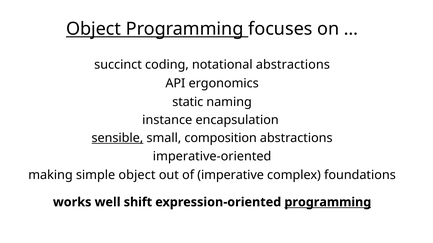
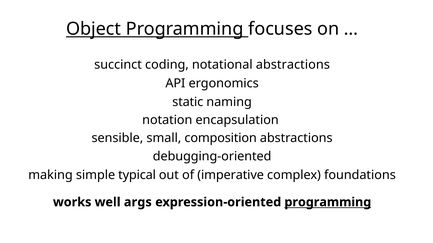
instance: instance -> notation (167, 120)
sensible underline: present -> none (117, 138)
imperative-oriented: imperative-oriented -> debugging-oriented (212, 157)
simple object: object -> typical (137, 175)
shift: shift -> args (138, 203)
